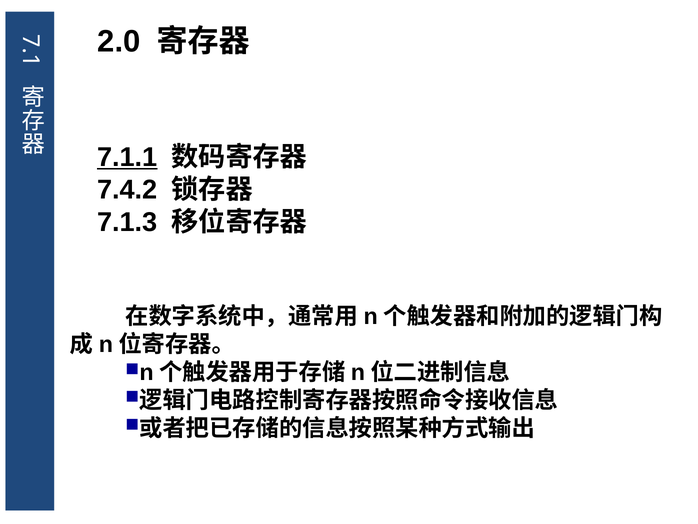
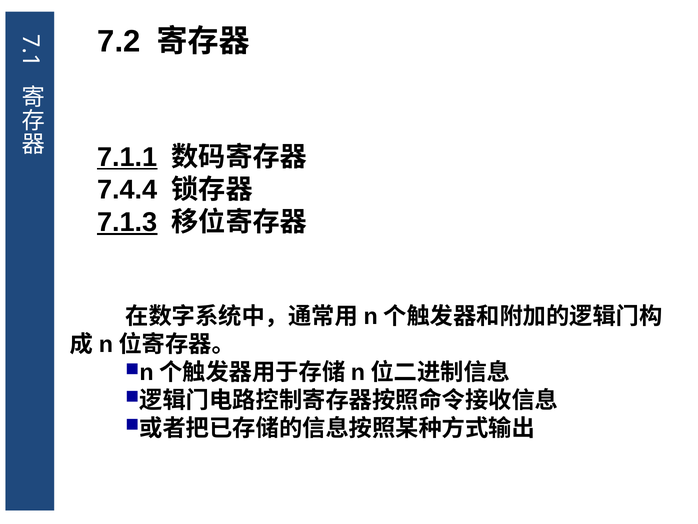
2.0: 2.0 -> 7.2 (119, 42)
7.4.2: 7.4.2 -> 7.4.4 (127, 190)
7.1.3 underline: none -> present (127, 222)
